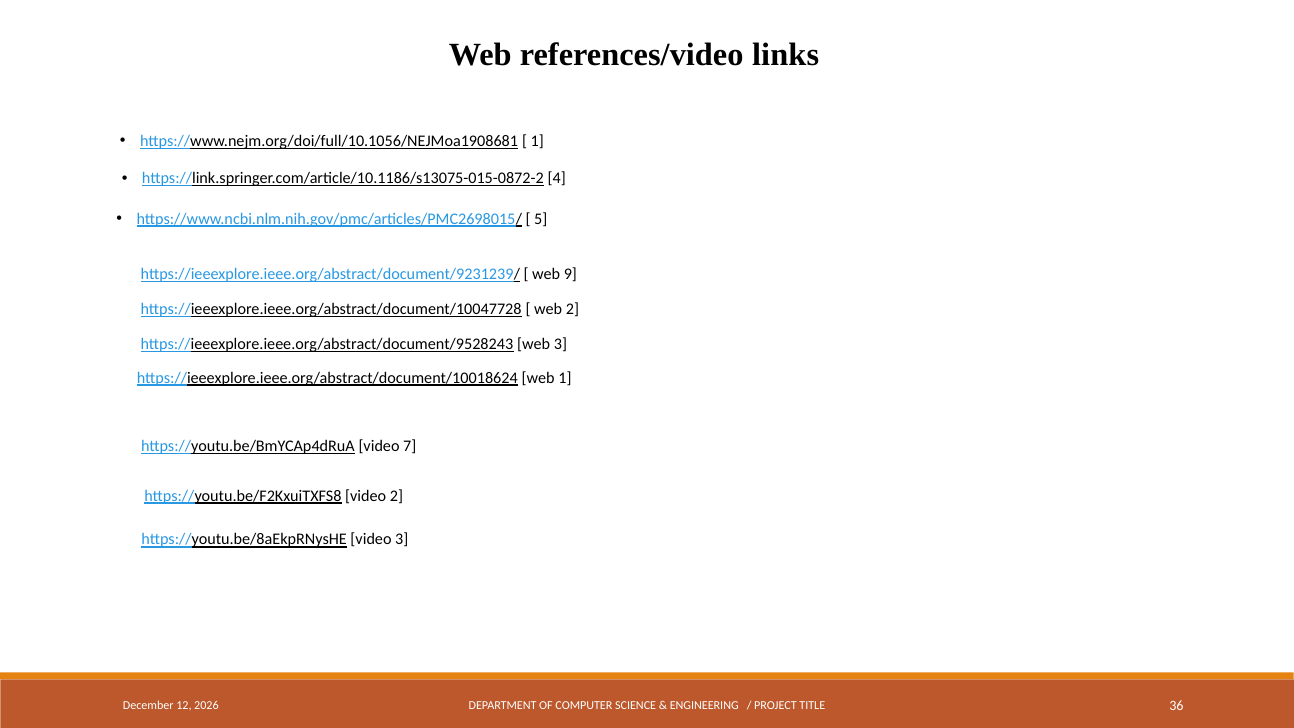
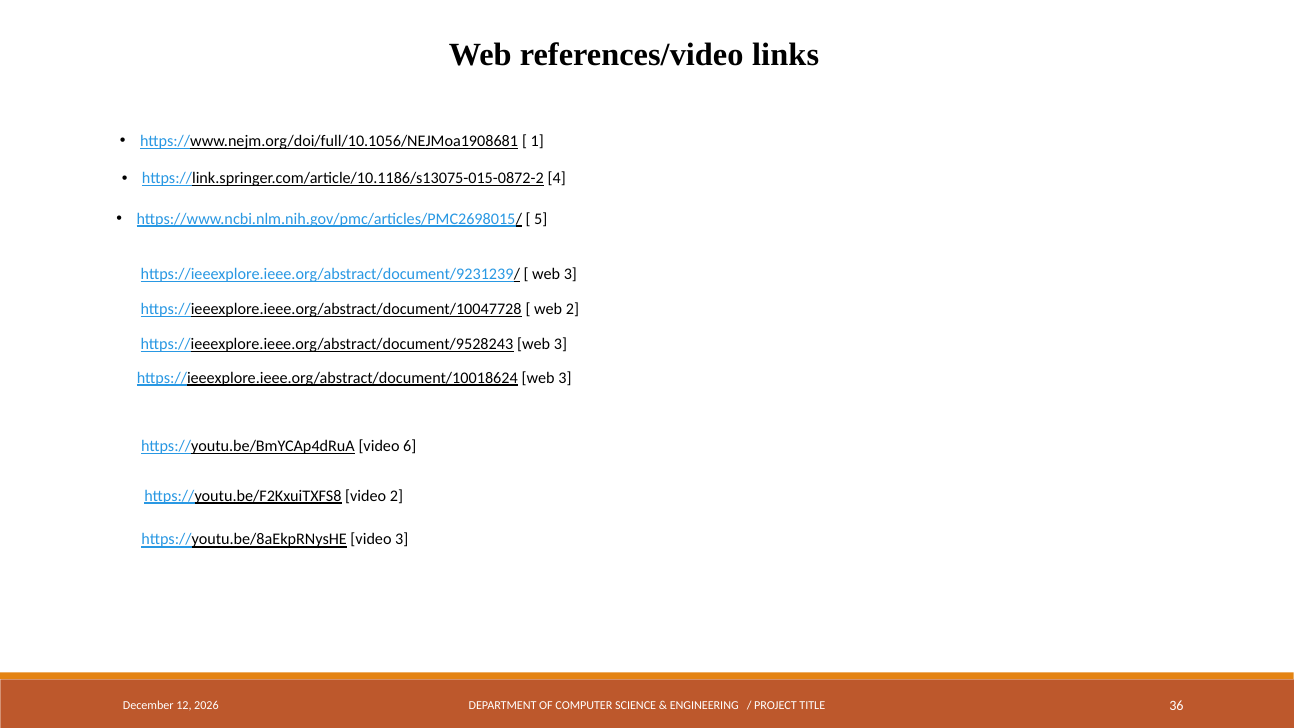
9: 9 -> 3 (570, 274)
https://ieeexplore.ieee.org/abstract/document/10018624 web 1: 1 -> 3 (565, 378)
7: 7 -> 6 (410, 446)
